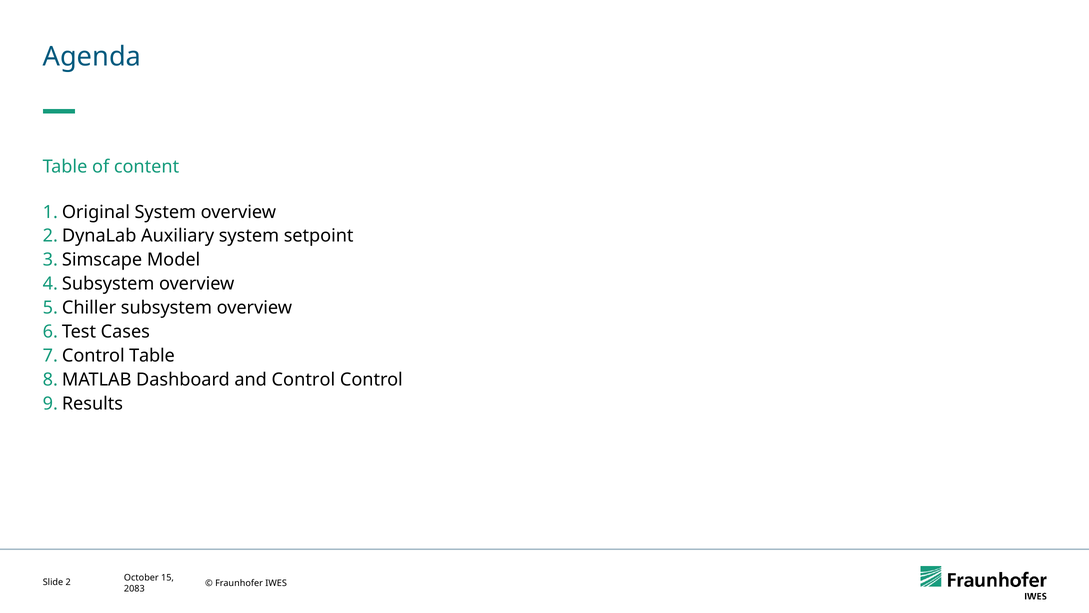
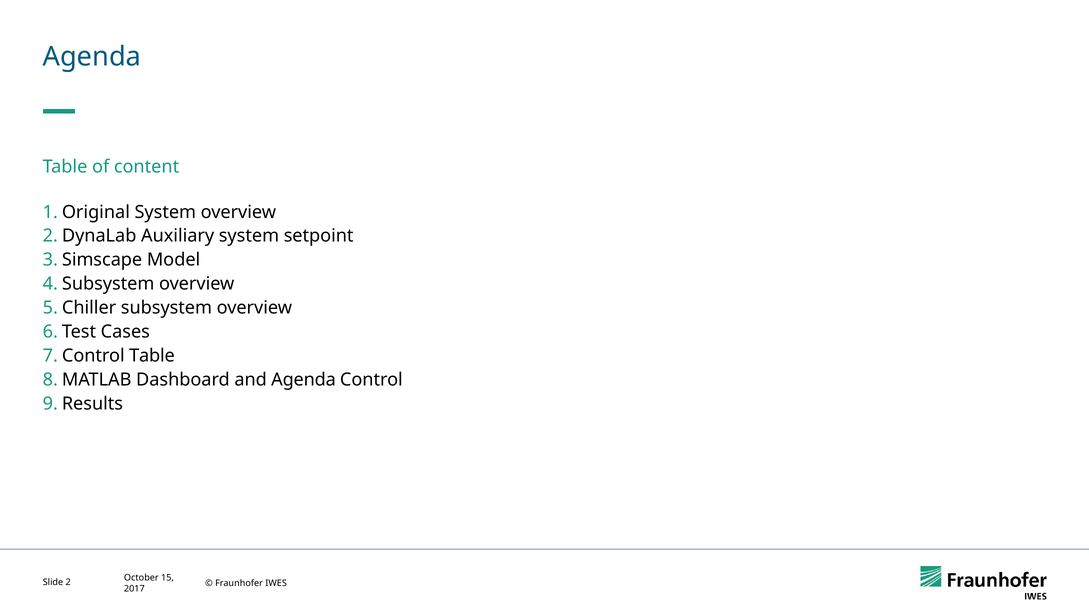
and Control: Control -> Agenda (304, 379)
2083: 2083 -> 2017 (134, 588)
